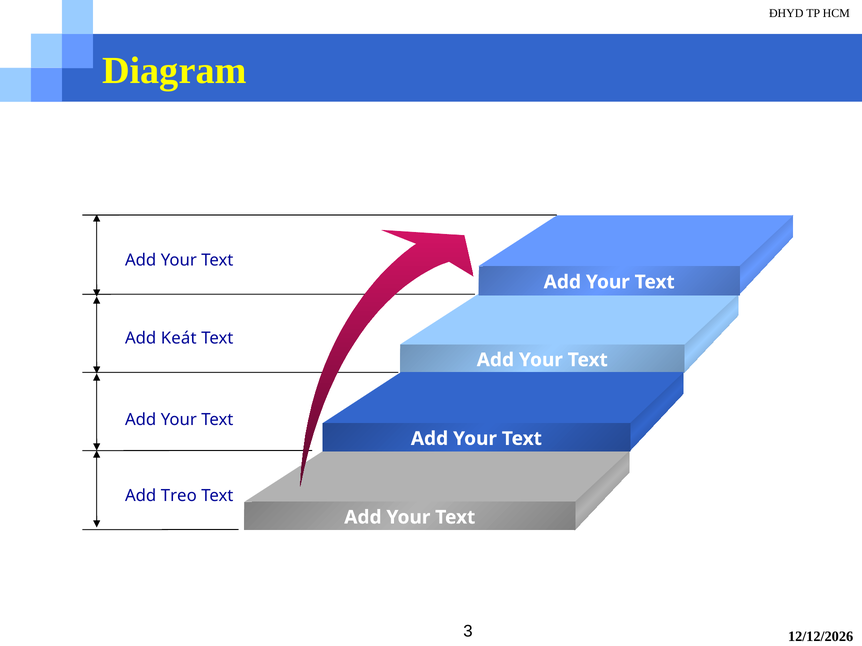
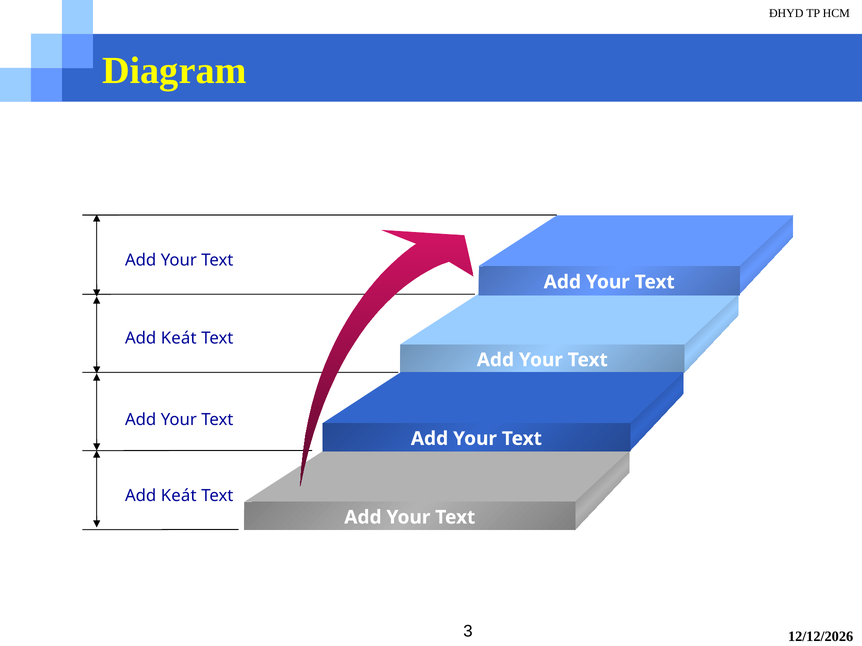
Treo: Treo -> Keát (179, 496)
